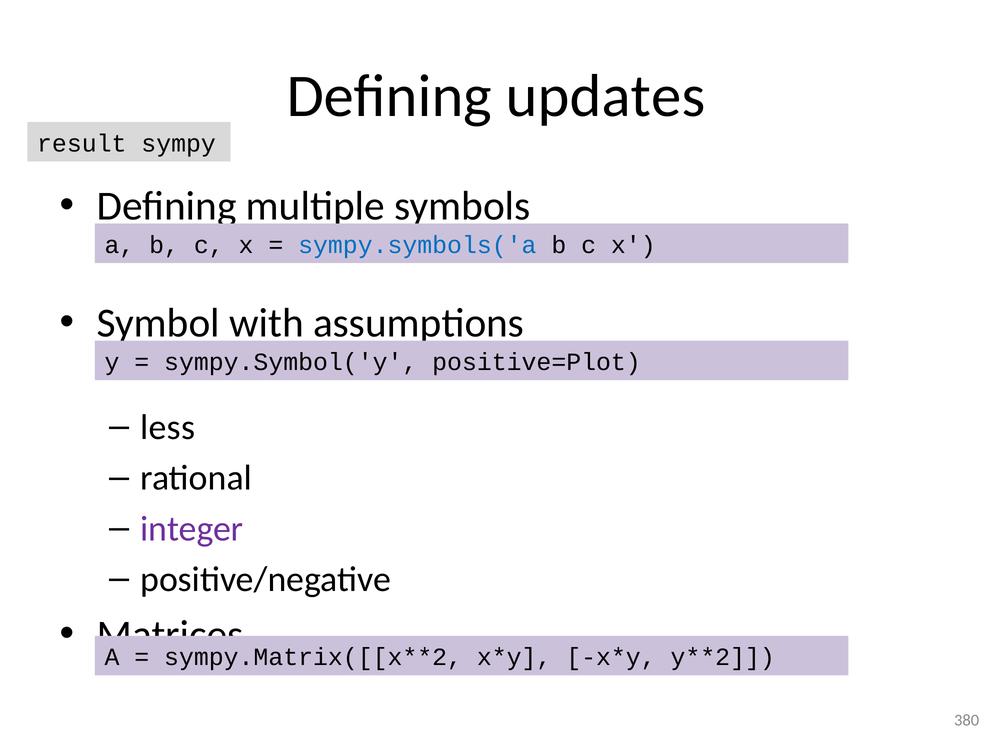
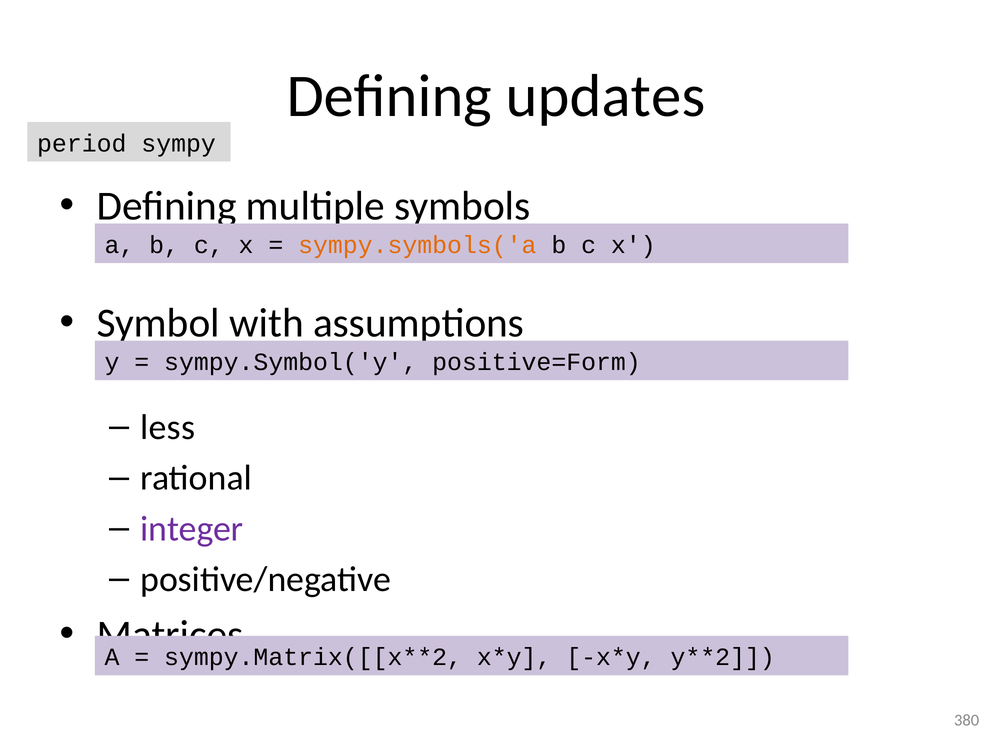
result: result -> period (82, 144)
sympy.symbols('a colour: blue -> orange (417, 245)
positive=Plot: positive=Plot -> positive=Form (536, 363)
